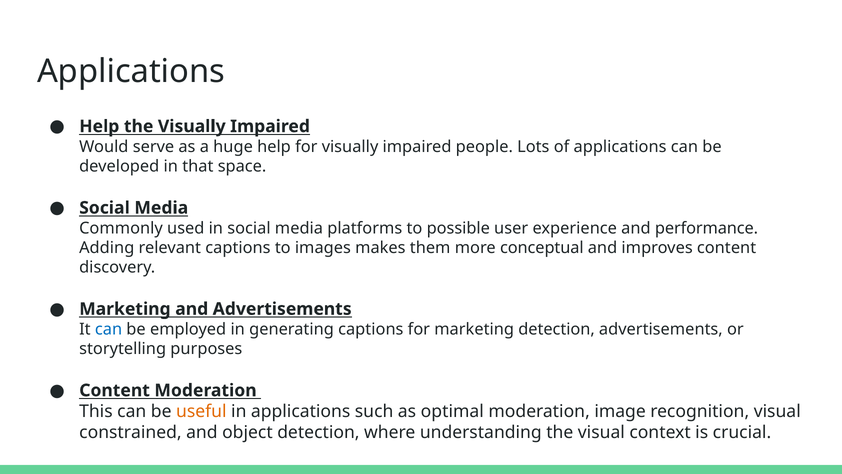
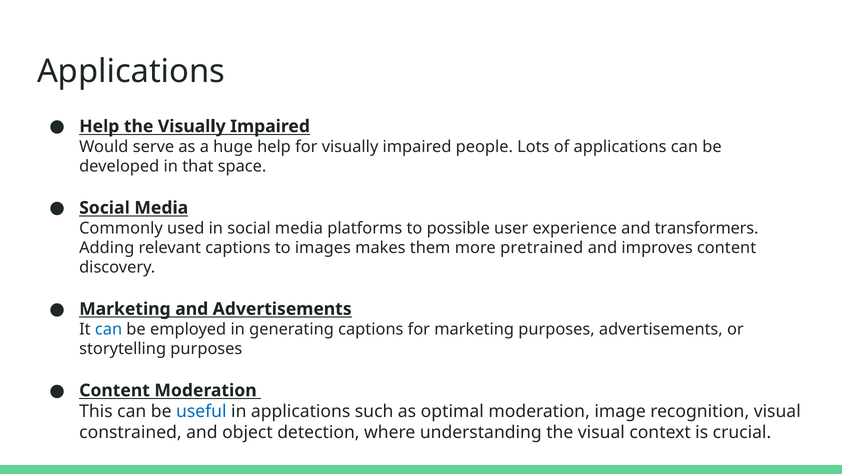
performance: performance -> transformers (707, 228)
conceptual: conceptual -> pretrained (542, 248)
marketing detection: detection -> purposes (557, 329)
useful colour: orange -> blue (201, 411)
